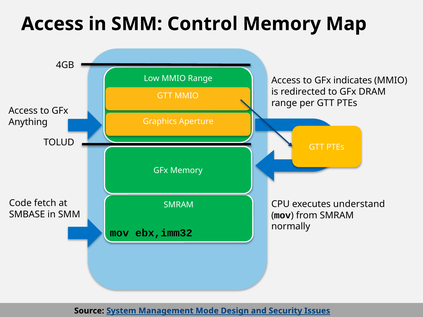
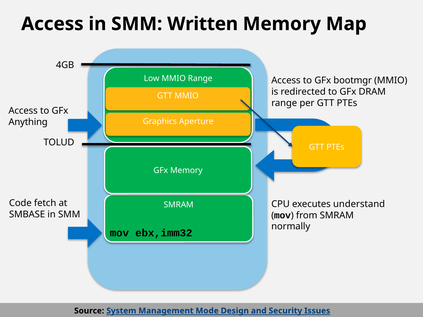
Control: Control -> Written (203, 24)
indicates: indicates -> bootmgr (353, 81)
